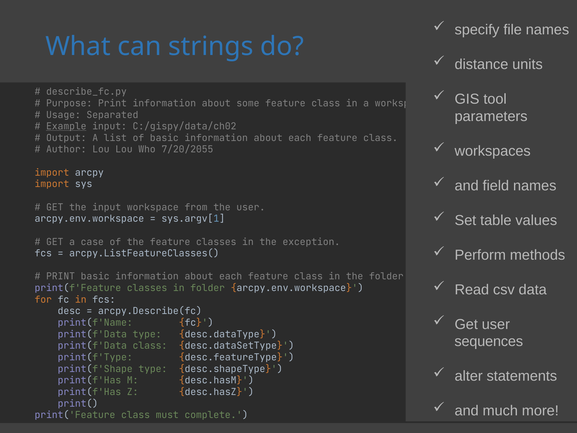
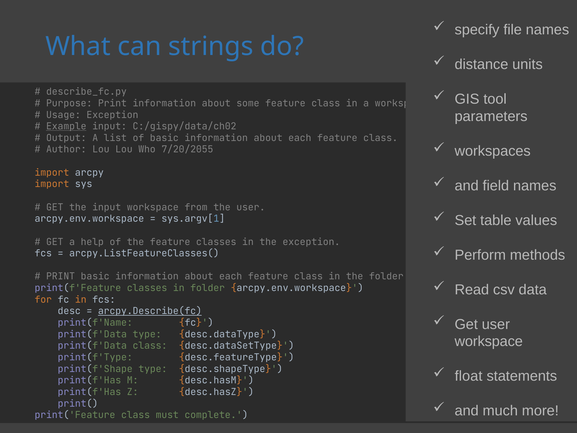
Usage Separated: Separated -> Exception (112, 115)
case: case -> help (92, 242)
arcpy.Describe(fc underline: none -> present (150, 311)
sequences: sequences -> workspace (489, 341)
alter: alter -> float (469, 376)
